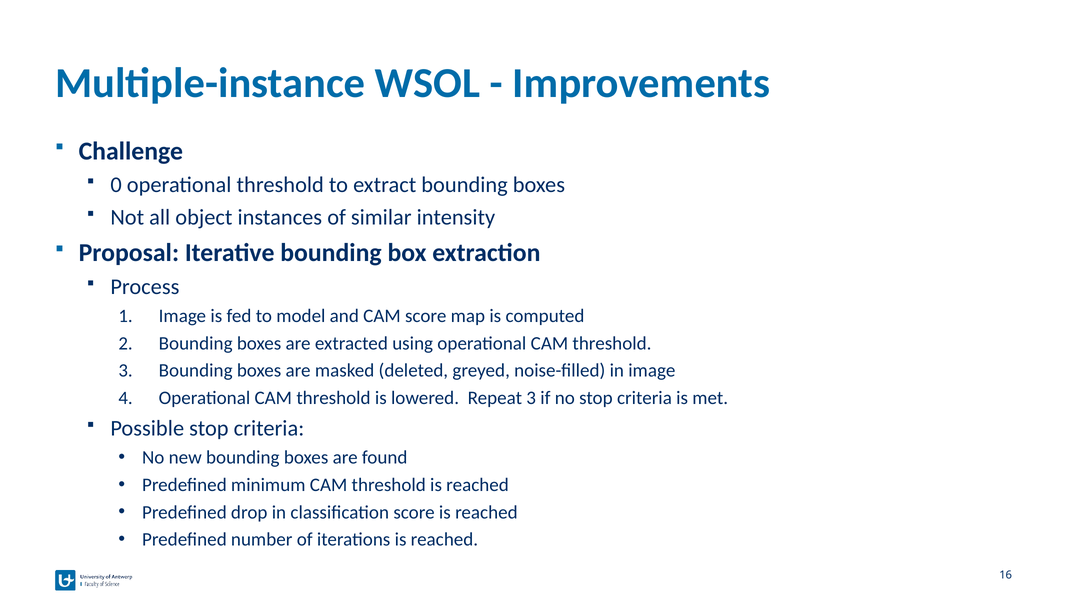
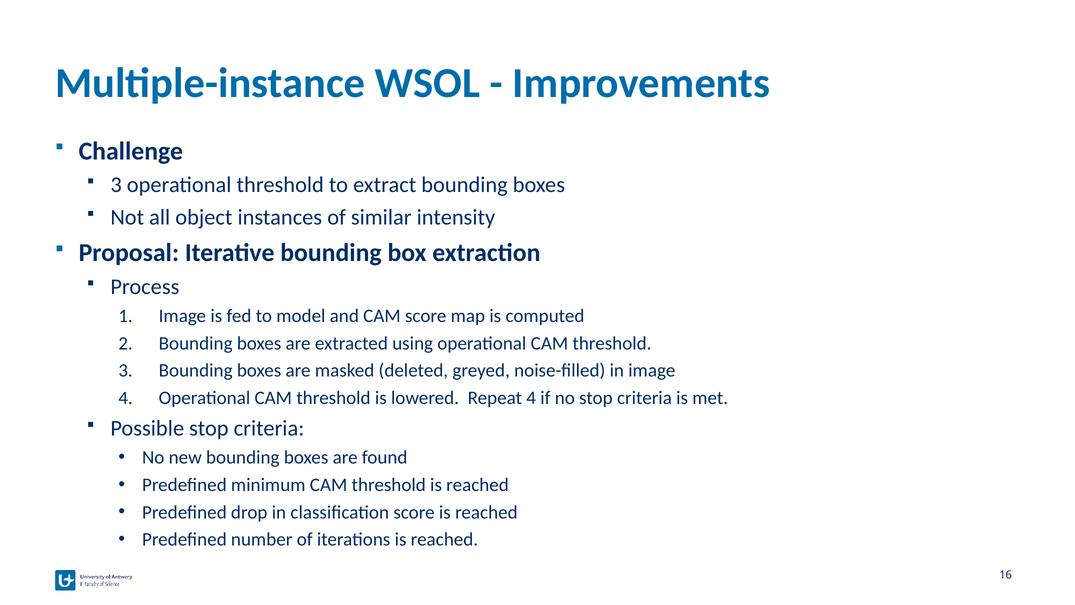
0: 0 -> 3 (116, 185)
Repeat 3: 3 -> 4 (531, 398)
